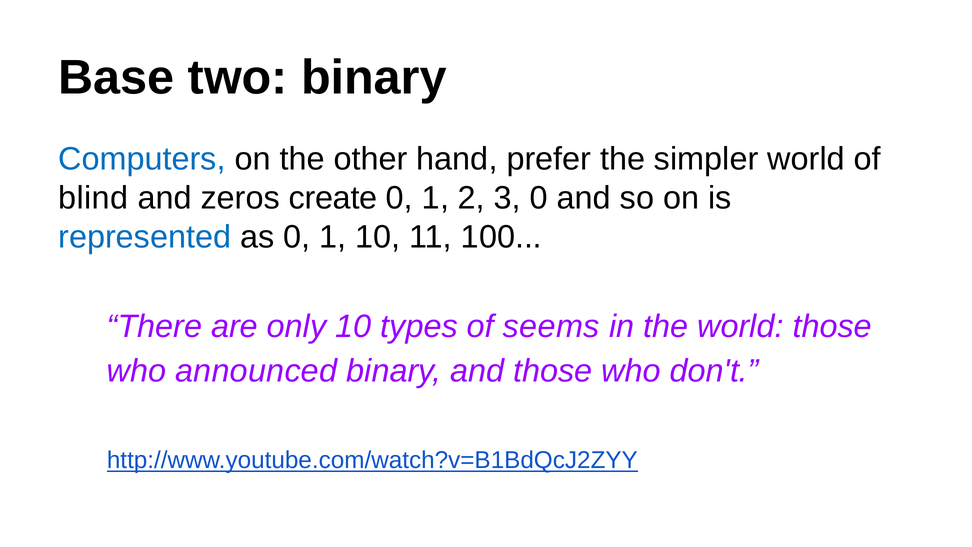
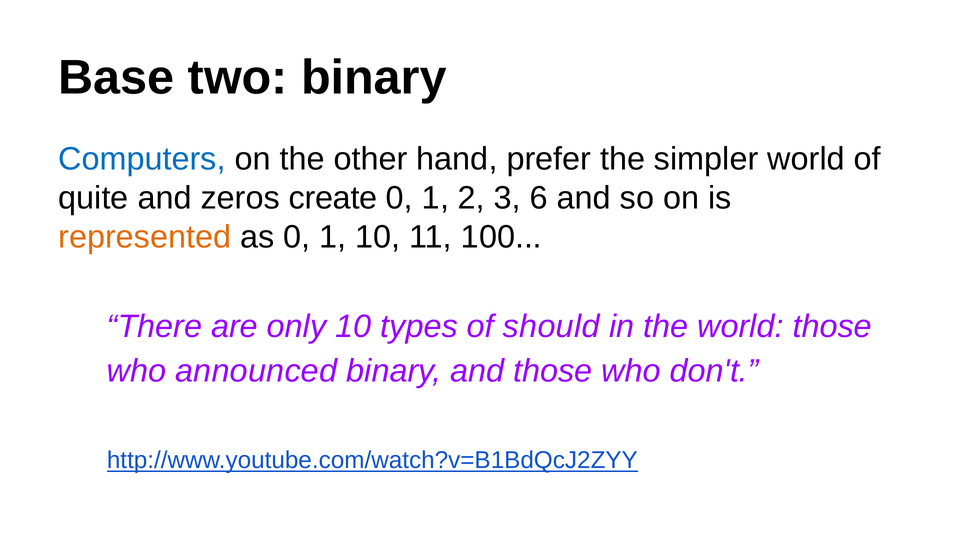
blind: blind -> quite (93, 198)
3 0: 0 -> 6 (539, 198)
represented colour: blue -> orange (145, 237)
seems: seems -> should (551, 326)
